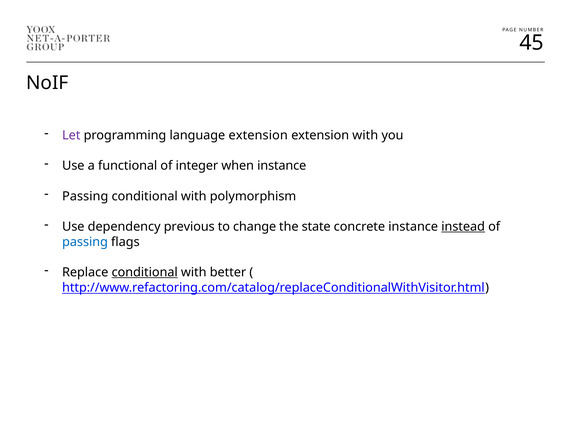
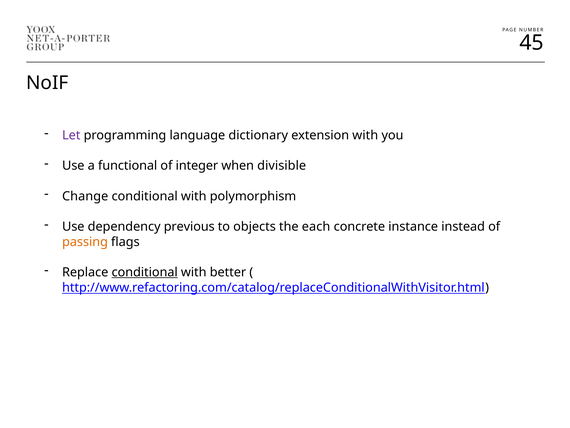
language extension: extension -> dictionary (258, 135)
when instance: instance -> divisible (282, 166)
Passing: Passing -> Change (85, 196)
change: change -> objects (255, 226)
state: state -> each (316, 226)
instead underline: present -> none (463, 226)
passing colour: blue -> orange (85, 242)
